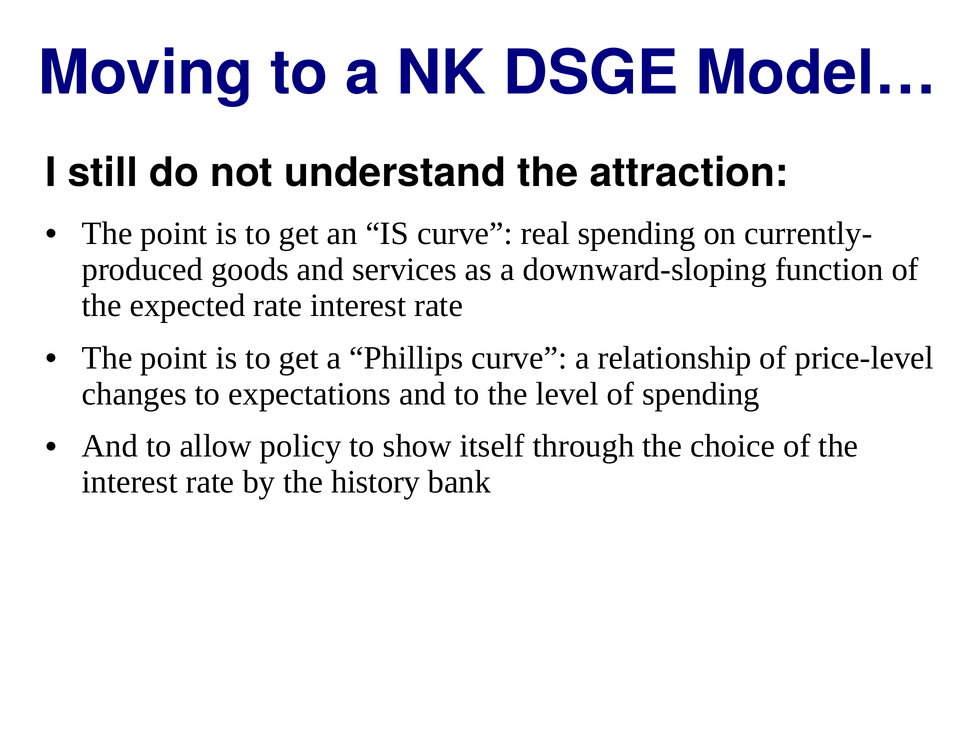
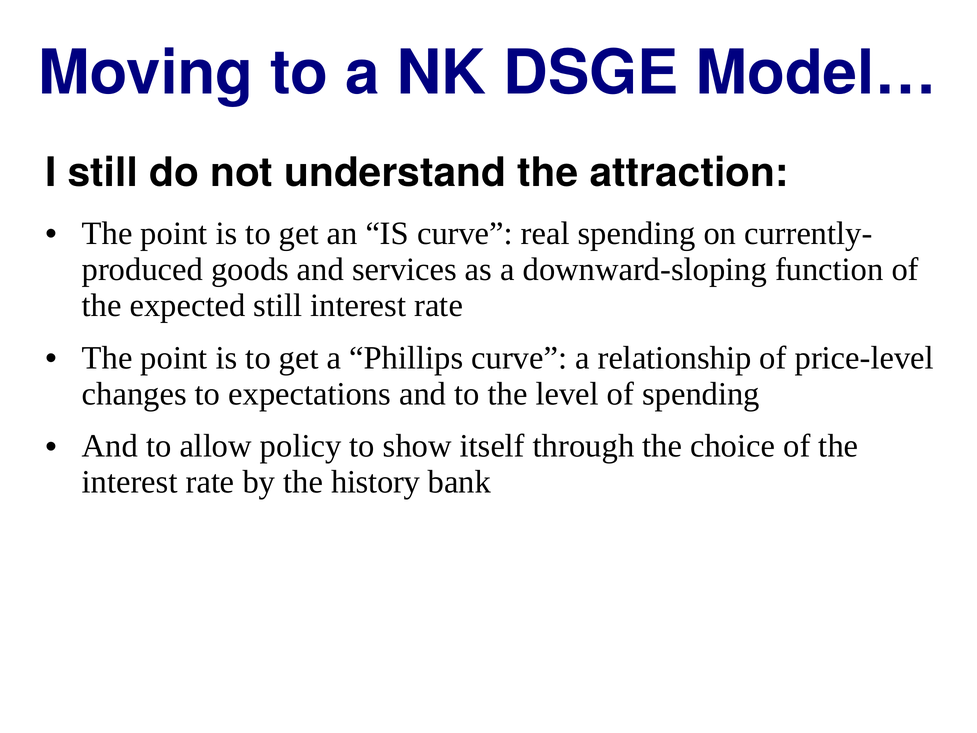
expected rate: rate -> still (278, 305)
